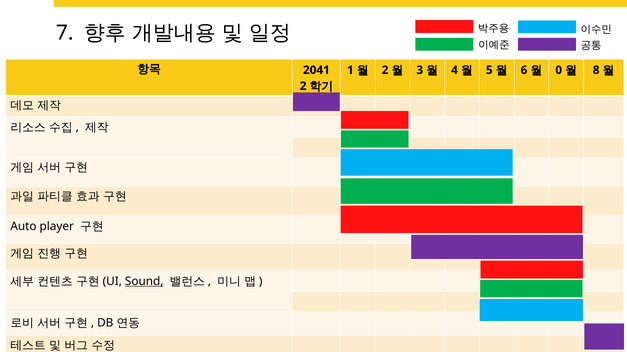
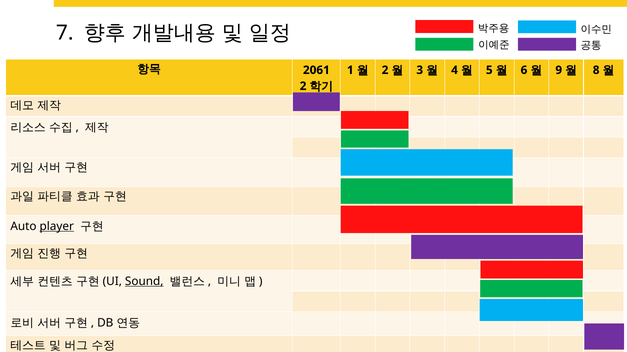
2041: 2041 -> 2061 (316, 70)
0: 0 -> 9 (559, 70)
player underline: none -> present (57, 227)
